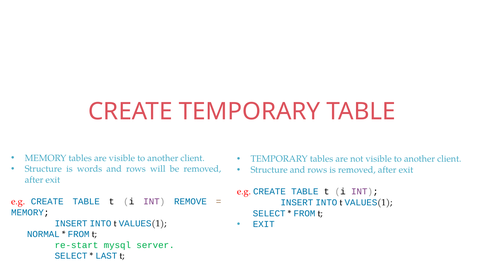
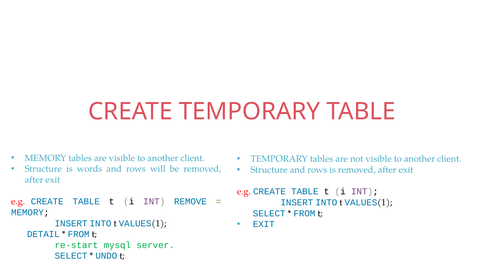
NORMAL: NORMAL -> DETAIL (43, 234)
LAST: LAST -> UNDO (106, 256)
